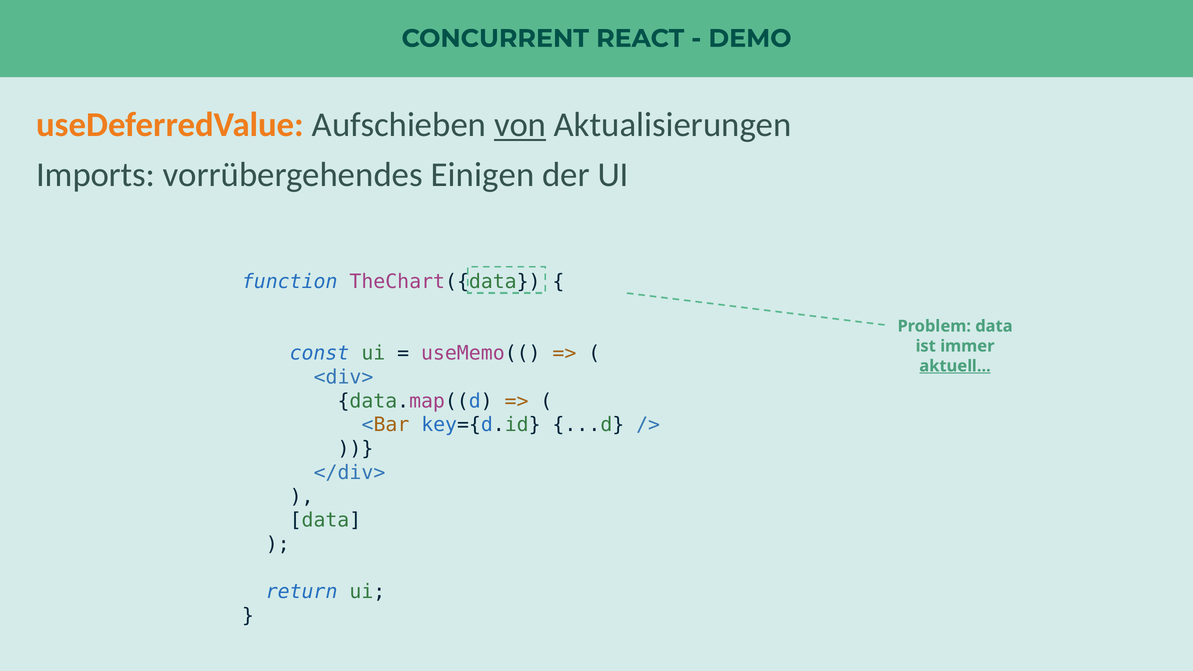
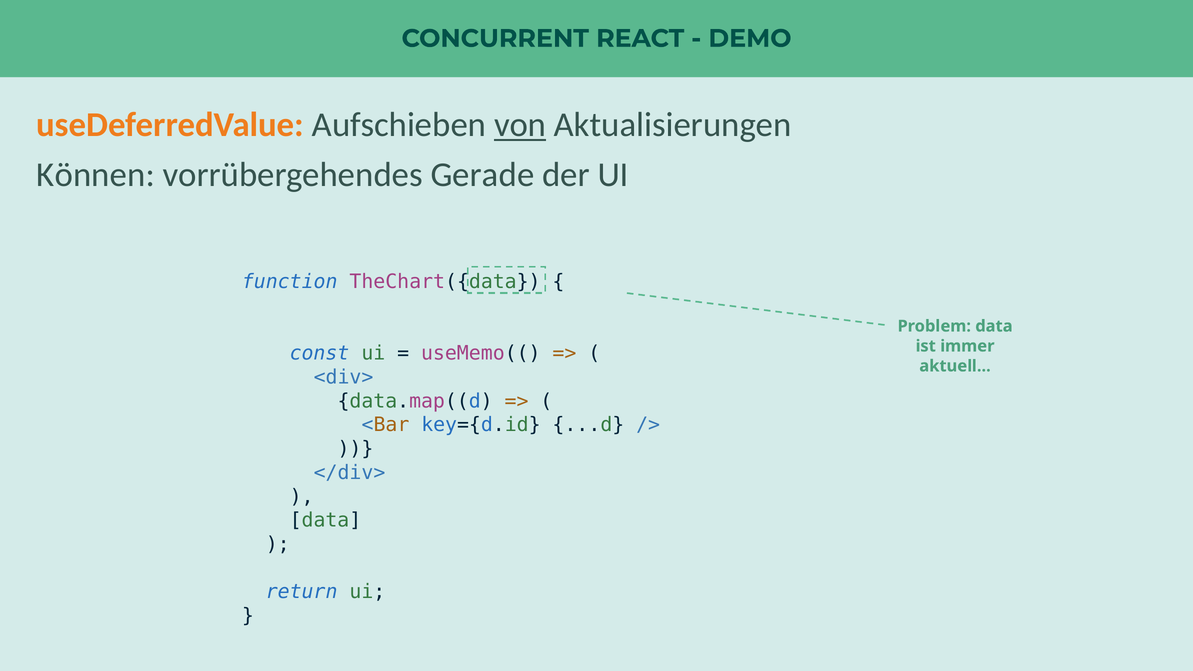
Imports: Imports -> Können (96, 175)
Einigen: Einigen -> Gerade (482, 175)
aktuell underline: present -> none (955, 366)
